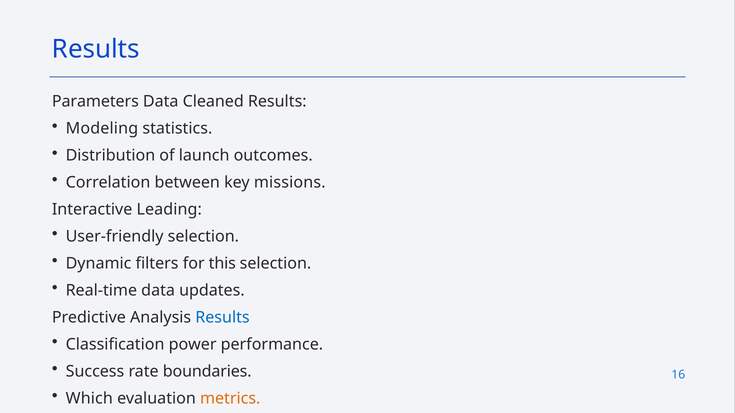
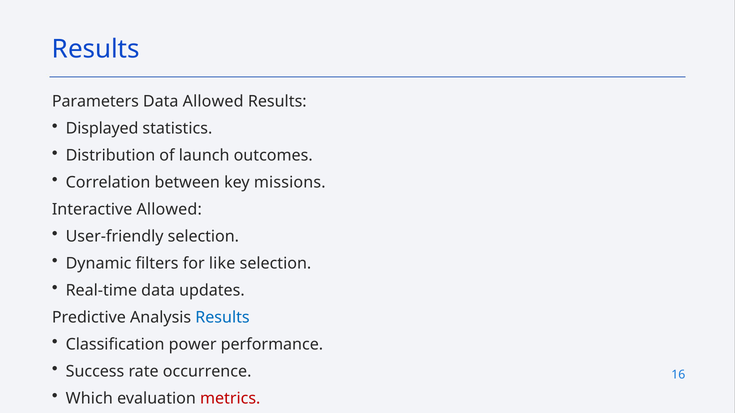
Data Cleaned: Cleaned -> Allowed (213, 102)
Modeling: Modeling -> Displayed (102, 129)
Interactive Leading: Leading -> Allowed (169, 210)
this: this -> like (222, 264)
boundaries: boundaries -> occurrence (207, 372)
metrics colour: orange -> red (230, 399)
